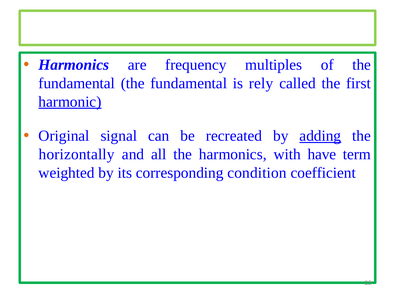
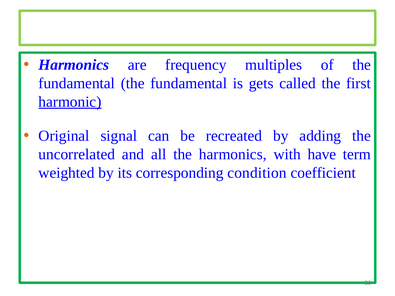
rely: rely -> gets (261, 83)
adding underline: present -> none (320, 136)
horizontally: horizontally -> uncorrelated (77, 154)
